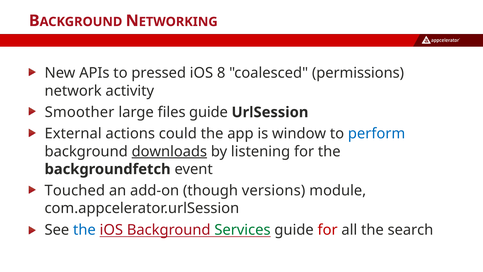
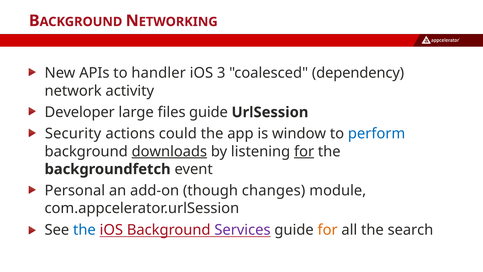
pressed: pressed -> handler (159, 73)
8: 8 -> 3 (221, 73)
permissions: permissions -> dependency (358, 73)
Smoother: Smoother -> Developer (80, 112)
External: External -> Security (73, 134)
for underline: none -> present (304, 151)
Touched: Touched -> Personal (75, 191)
versions: versions -> changes (274, 191)
Services colour: green -> purple (242, 230)
for colour: red -> orange (328, 230)
